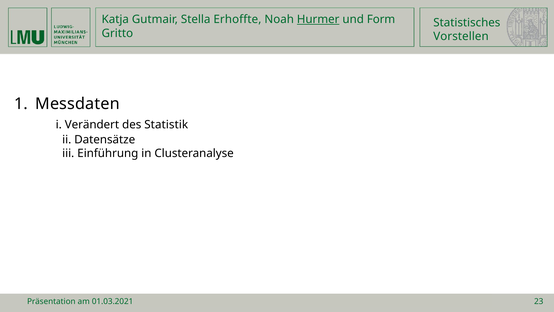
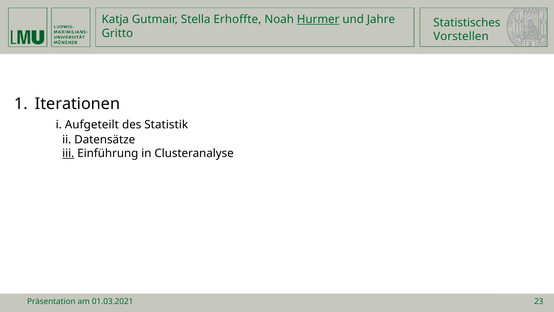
Form: Form -> Jahre (381, 19)
Messdaten: Messdaten -> Iterationen (78, 104)
Verändert: Verändert -> Aufgeteilt (92, 125)
iii underline: none -> present (68, 153)
